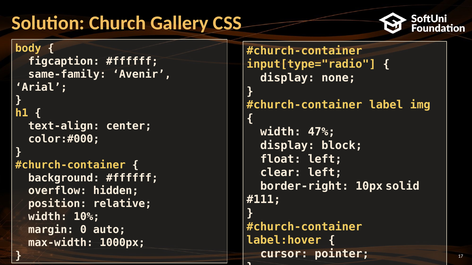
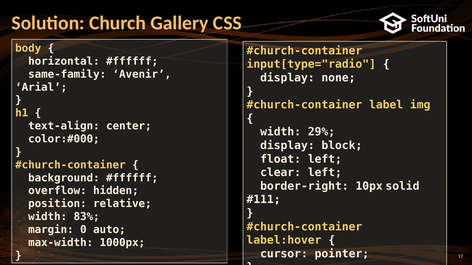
figcaption: figcaption -> horizontal (64, 61)
47%: 47% -> 29% (321, 132)
10%: 10% -> 83% (87, 217)
